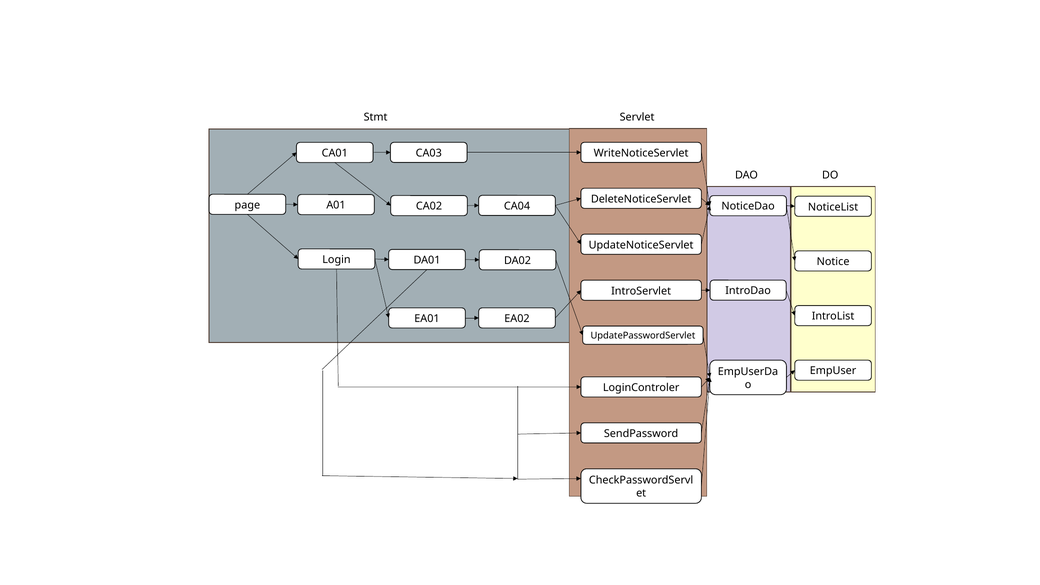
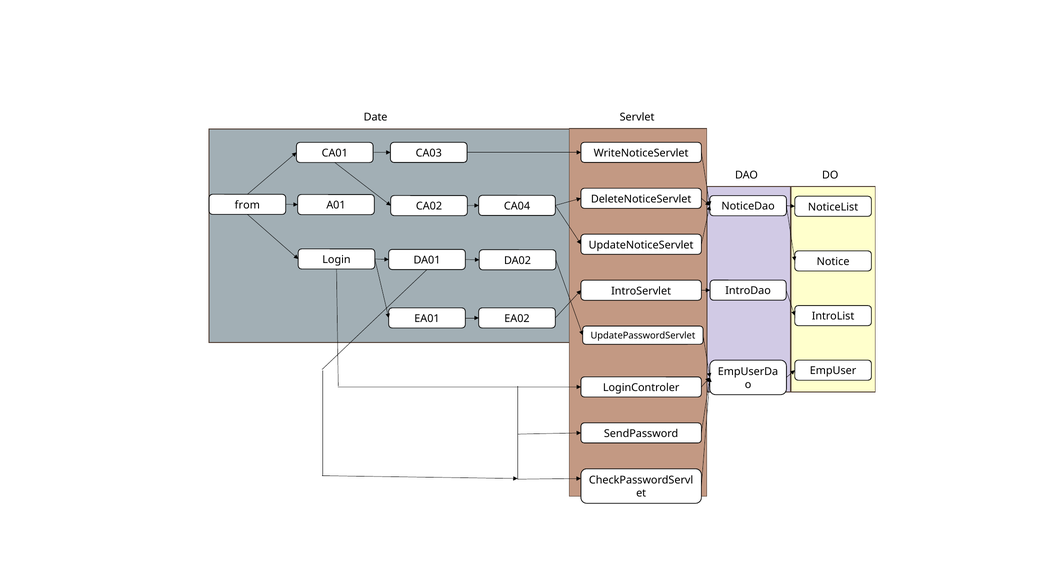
Stmt: Stmt -> Date (376, 117)
page: page -> from (247, 205)
